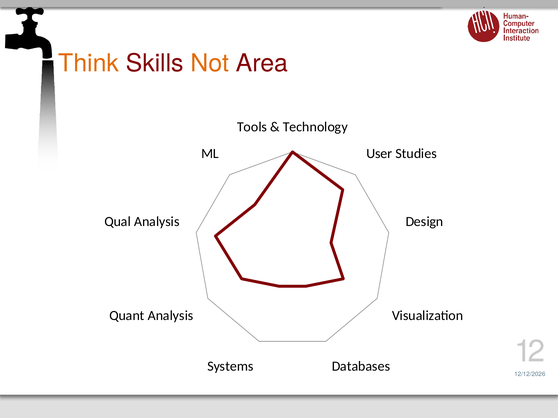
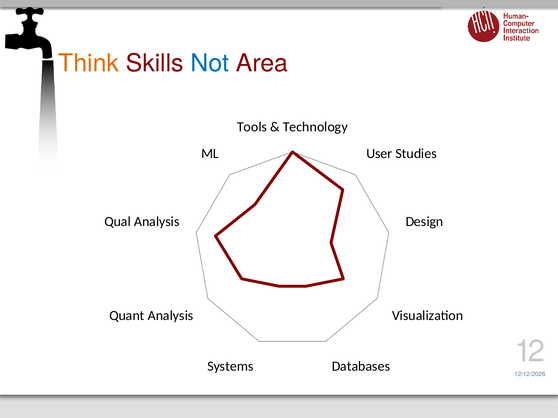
Not colour: orange -> blue (210, 63)
